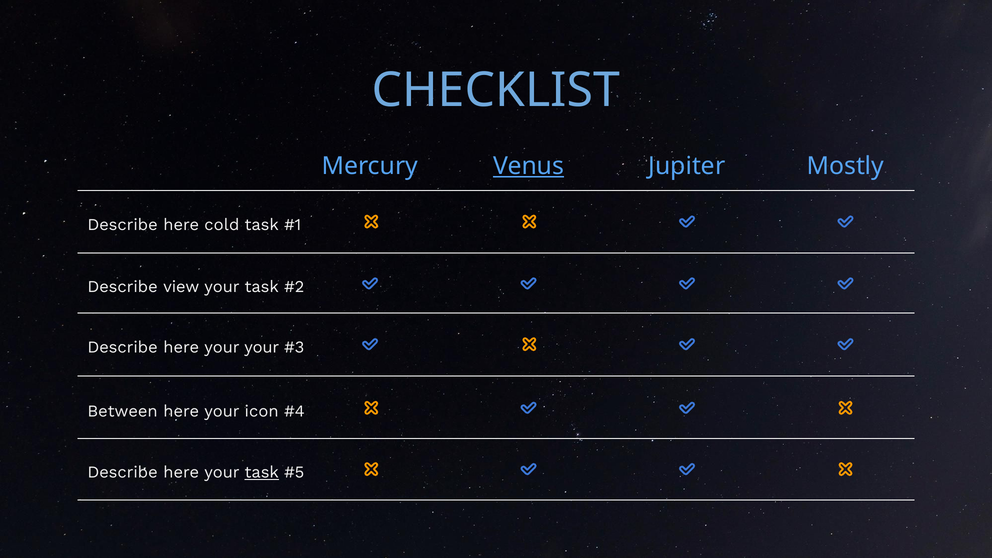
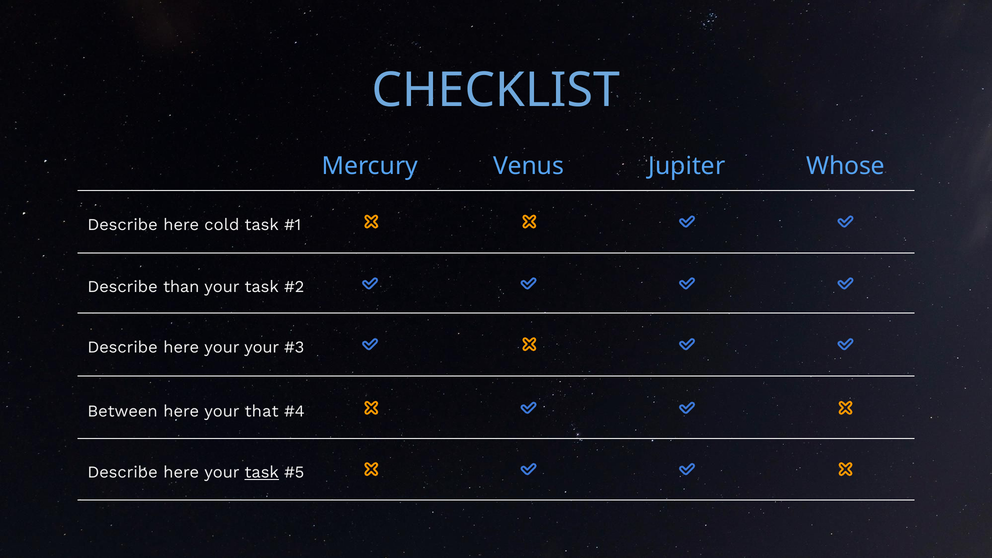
Venus underline: present -> none (529, 166)
Mostly: Mostly -> Whose (845, 166)
view: view -> than (181, 287)
icon: icon -> that (262, 411)
